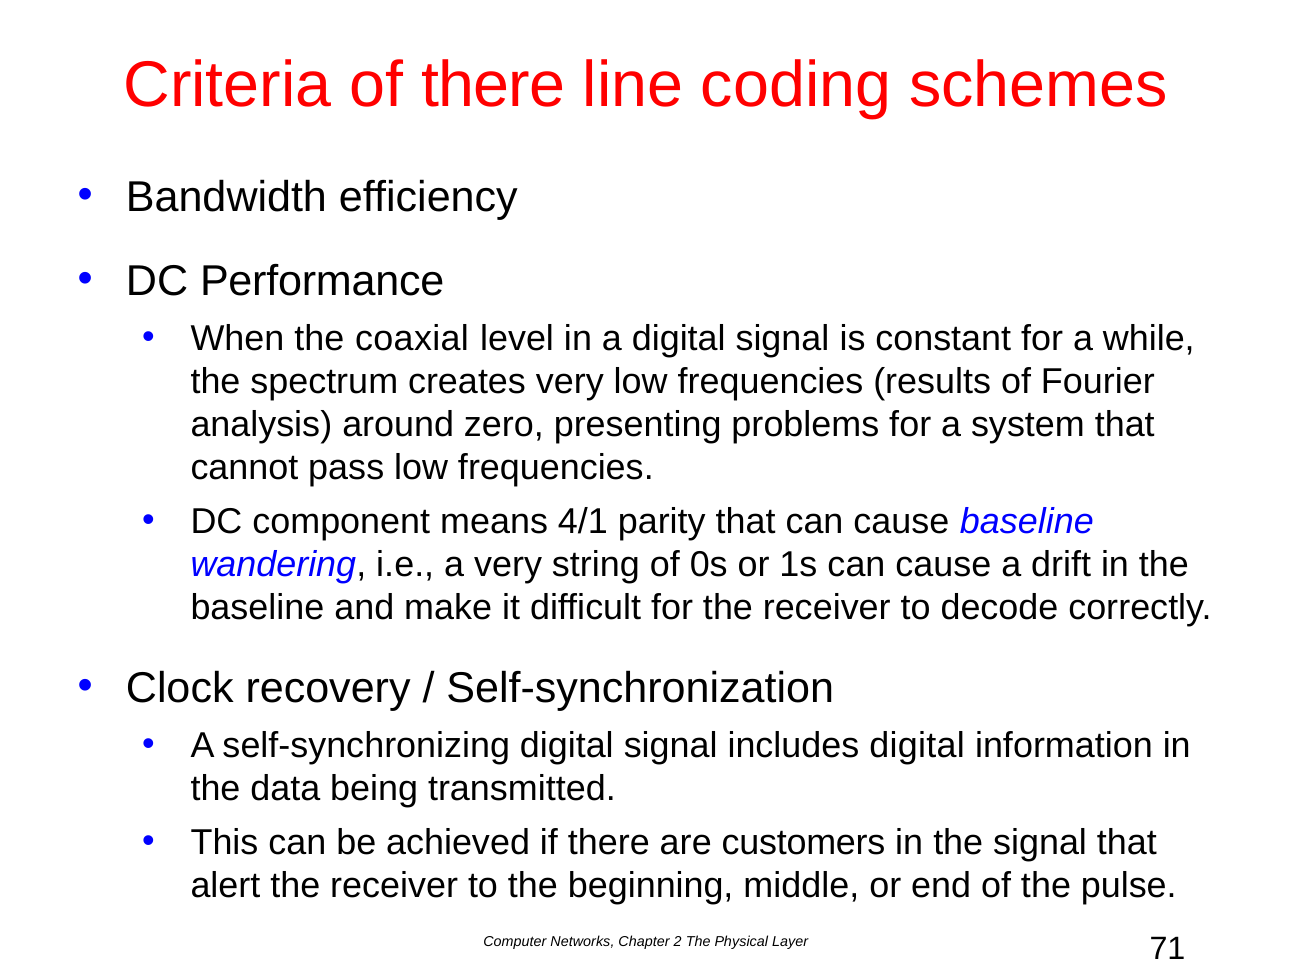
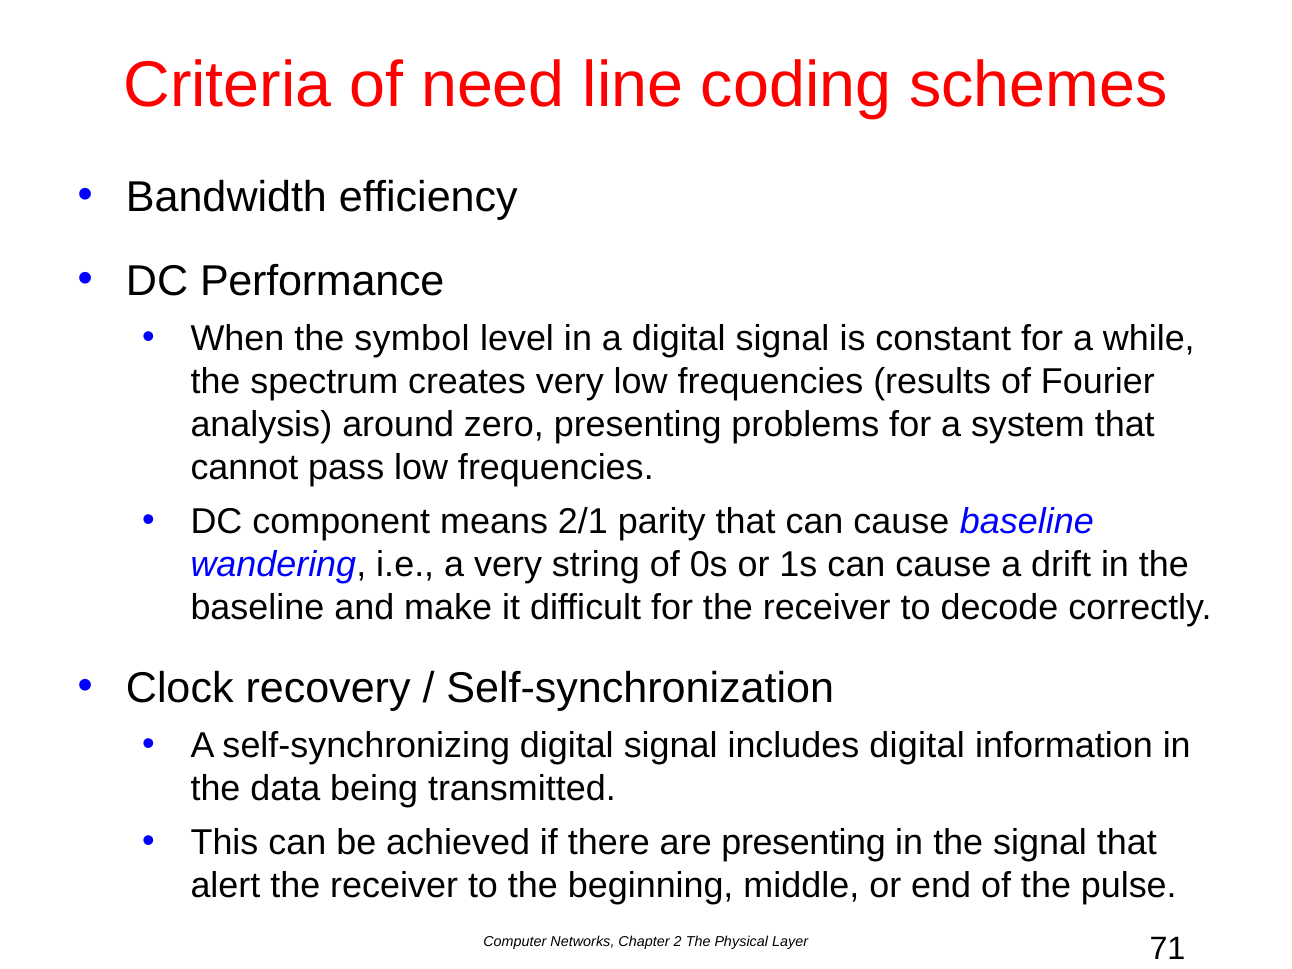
of there: there -> need (493, 85)
coaxial: coaxial -> symbol (412, 338)
4/1: 4/1 -> 2/1 (583, 522)
are customers: customers -> presenting (804, 843)
